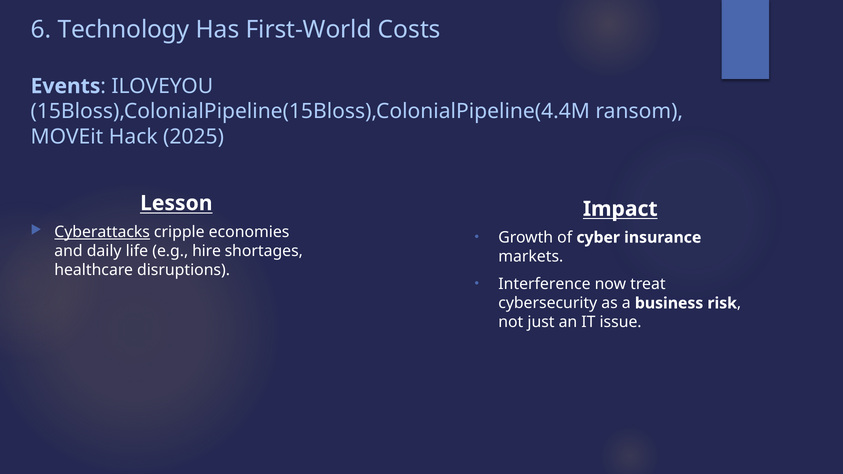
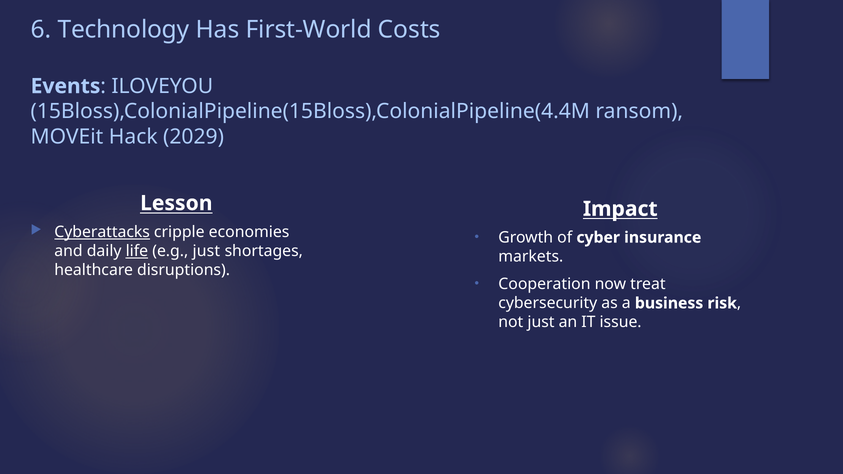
2025: 2025 -> 2029 (194, 137)
life underline: none -> present (137, 251)
e.g hire: hire -> just (206, 251)
Interference: Interference -> Cooperation (544, 284)
